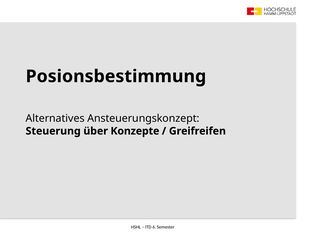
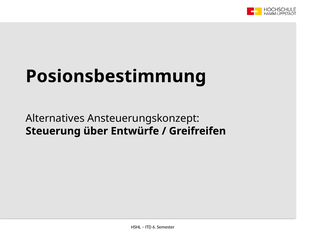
Konzepte: Konzepte -> Entwürfe (135, 131)
